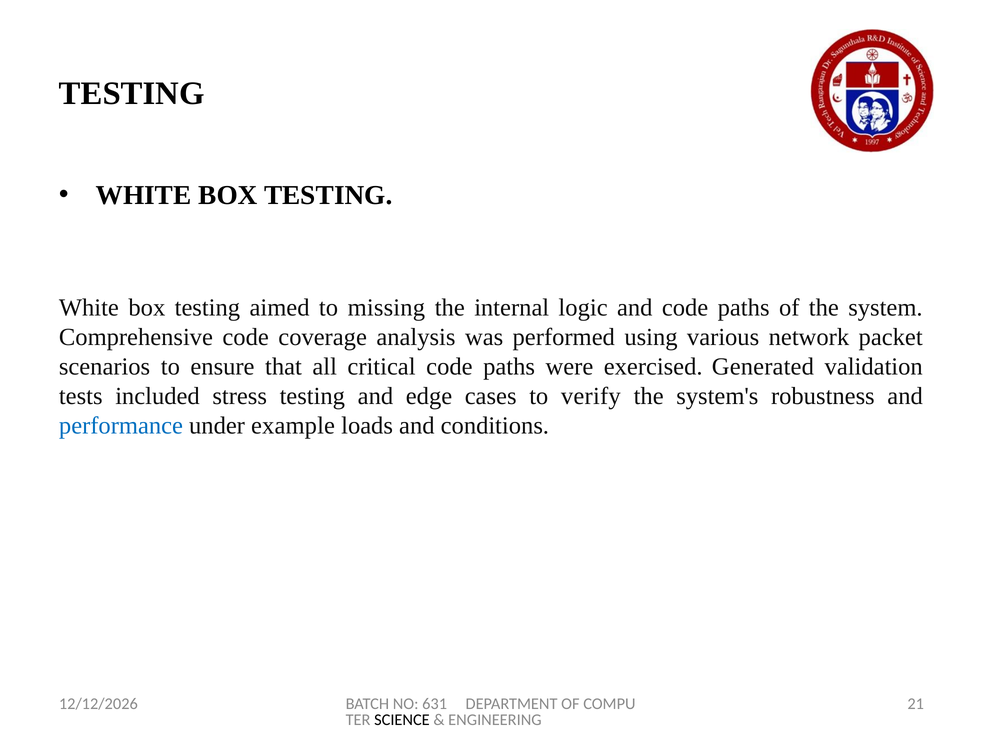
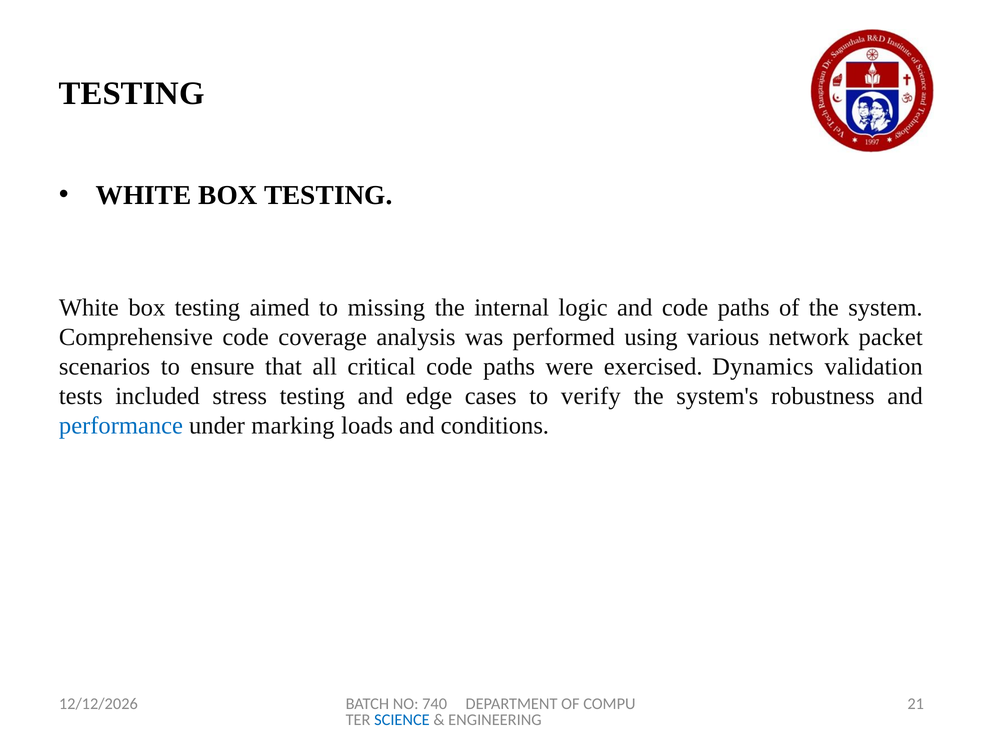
Generated: Generated -> Dynamics (763, 367)
example: example -> marking (293, 426)
631: 631 -> 740 (435, 704)
SCIENCE colour: black -> blue (402, 720)
